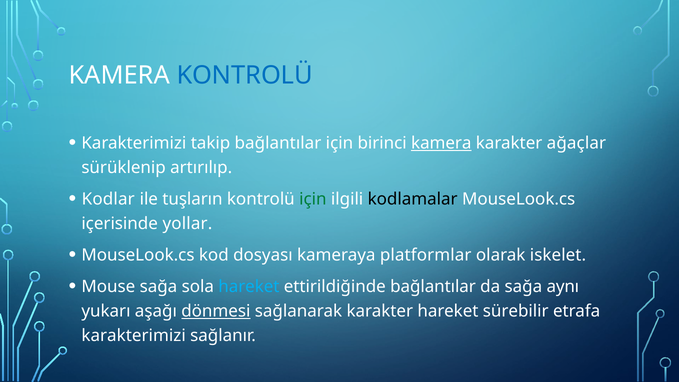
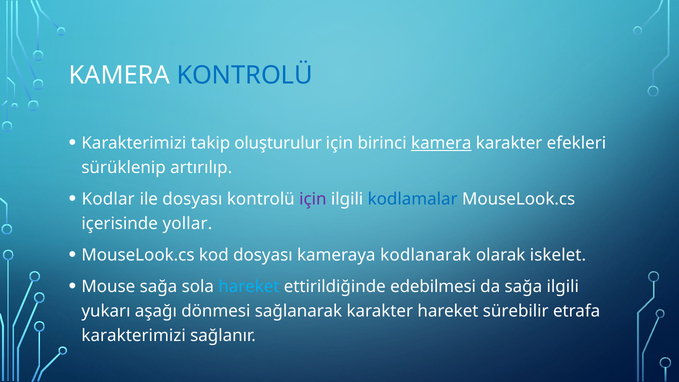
takip bağlantılar: bağlantılar -> oluşturulur (278, 143)
ağaçlar: ağaçlar -> efekleri (576, 143)
ile tuşların: tuşların -> dosyası (192, 199)
için colour: green -> purple (313, 199)
kodlamalar colour: black -> blue (413, 199)
platformlar: platformlar -> kodlanarak (426, 255)
ettirildiğinde bağlantılar: bağlantılar -> edebilmesi (433, 287)
sağa aynı: aynı -> ilgili (563, 287)
dönmesi underline: present -> none (216, 311)
